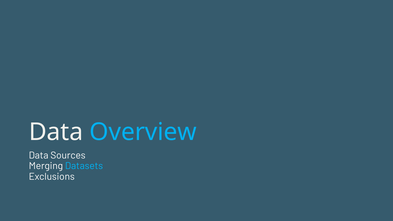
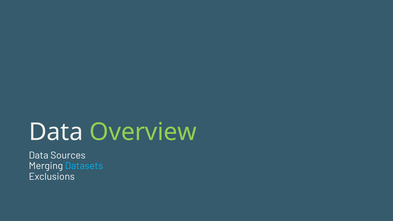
Overview colour: light blue -> light green (143, 132)
